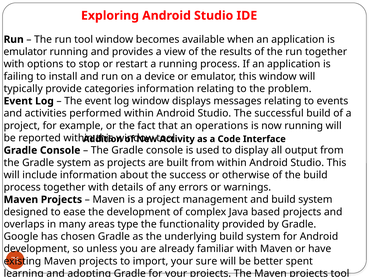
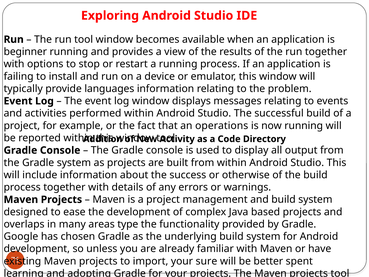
emulator: emulator -> beginner (25, 52)
categories: categories -> languages (109, 89)
Interface: Interface -> Directory (264, 139)
